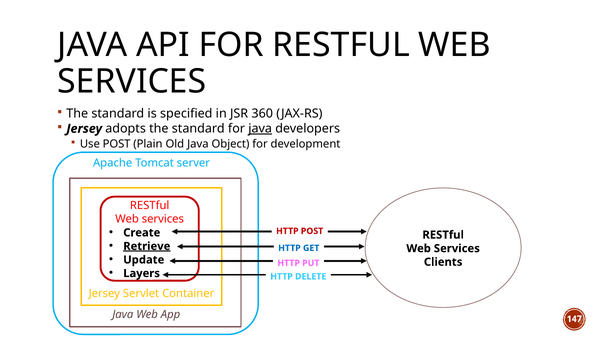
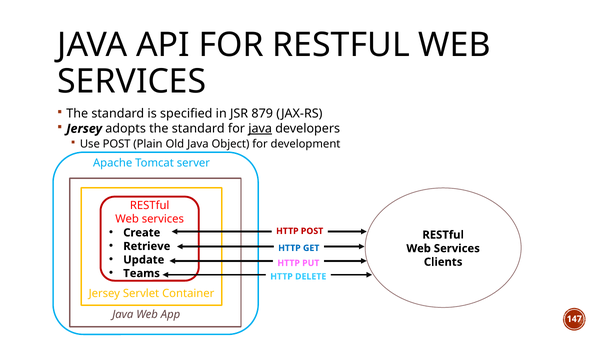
360: 360 -> 879 (262, 114)
Retrieve underline: present -> none (147, 246)
Layers: Layers -> Teams (142, 273)
